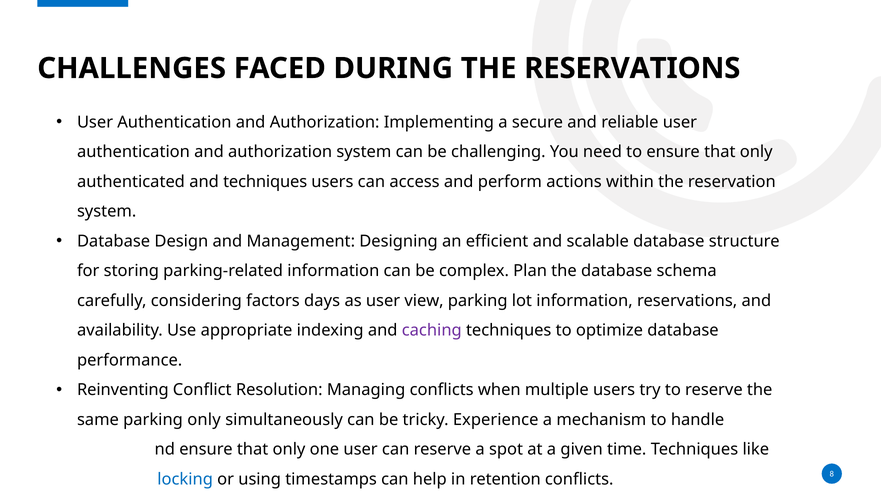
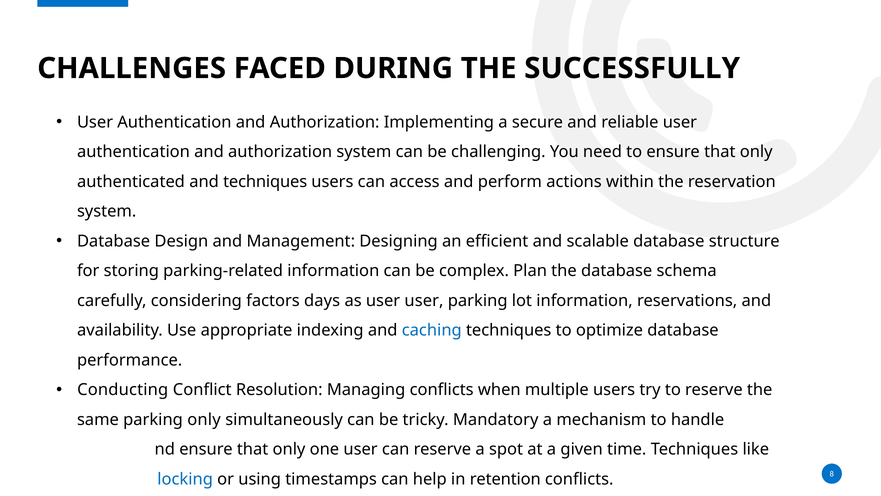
THE RESERVATIONS: RESERVATIONS -> SUCCESSFULLY (632, 68)
user view: view -> user (424, 300)
caching colour: purple -> blue (432, 330)
Reinventing: Reinventing -> Conducting (123, 390)
Experience: Experience -> Mandatory (496, 419)
